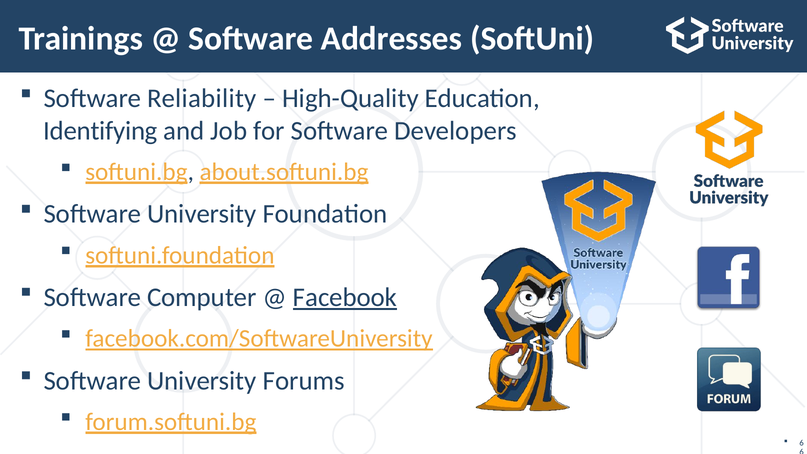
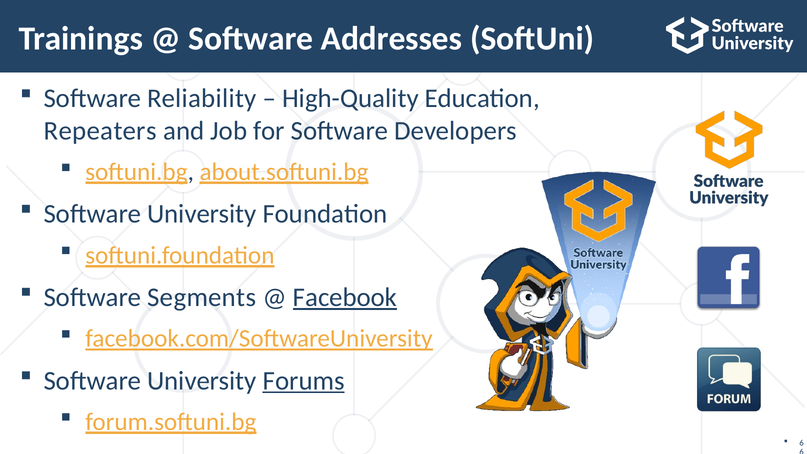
Identifying: Identifying -> Repeaters (100, 131)
Computer: Computer -> Segments (202, 297)
Forums underline: none -> present (304, 381)
